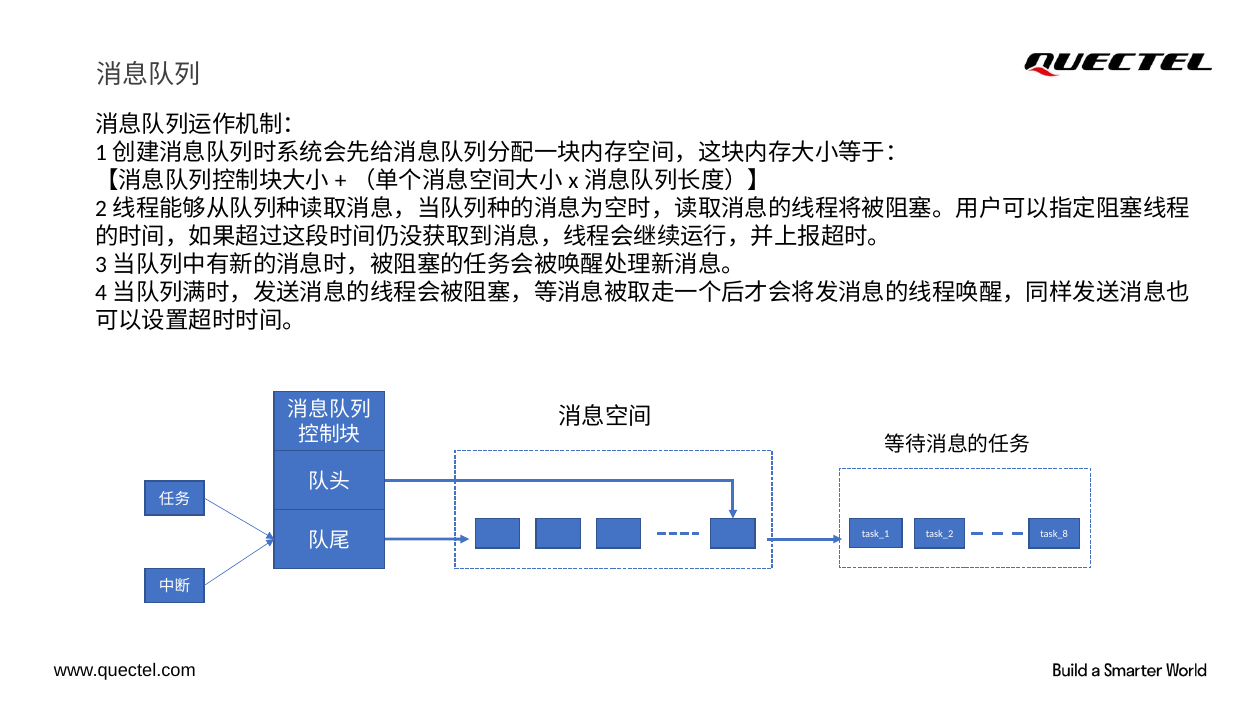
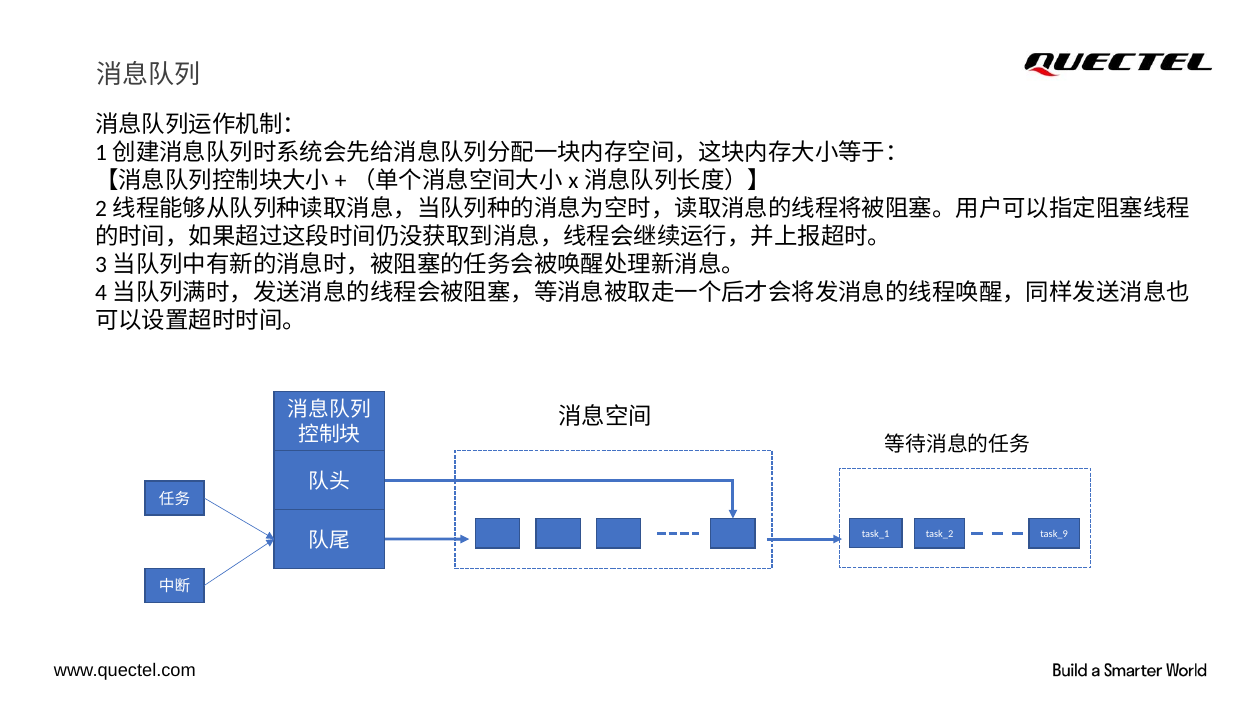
task_8: task_8 -> task_9 (1054, 534)
